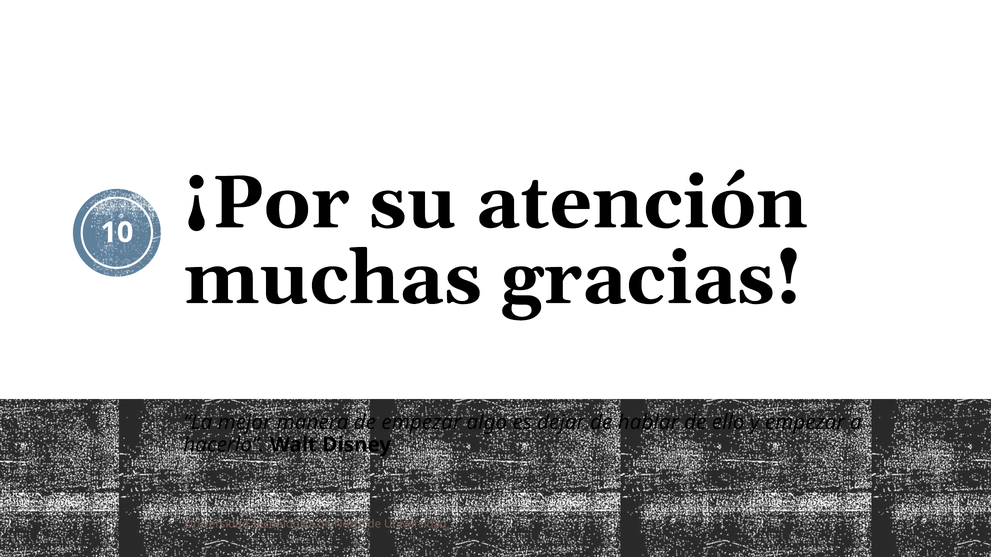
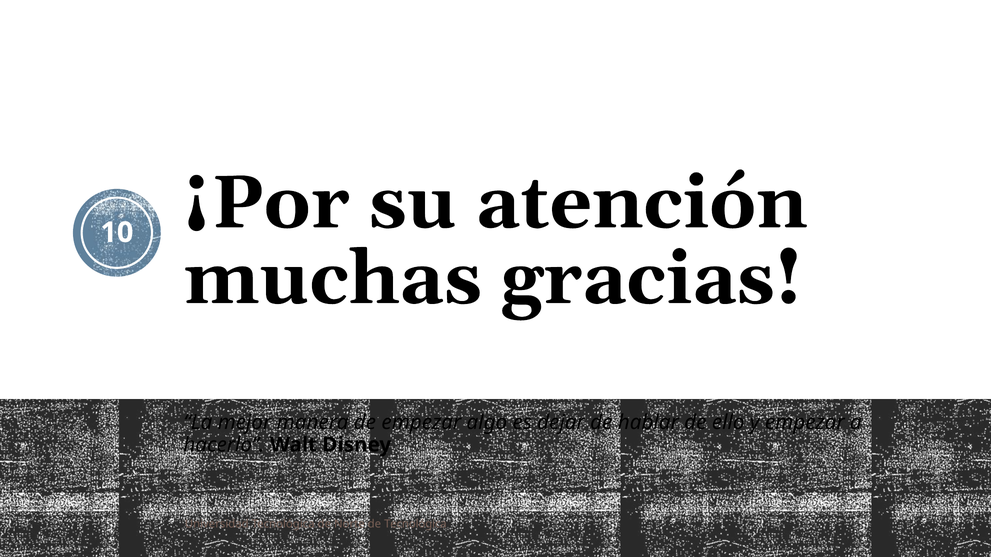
de Universidad: Universidad -> Tecnológica (415, 525)
